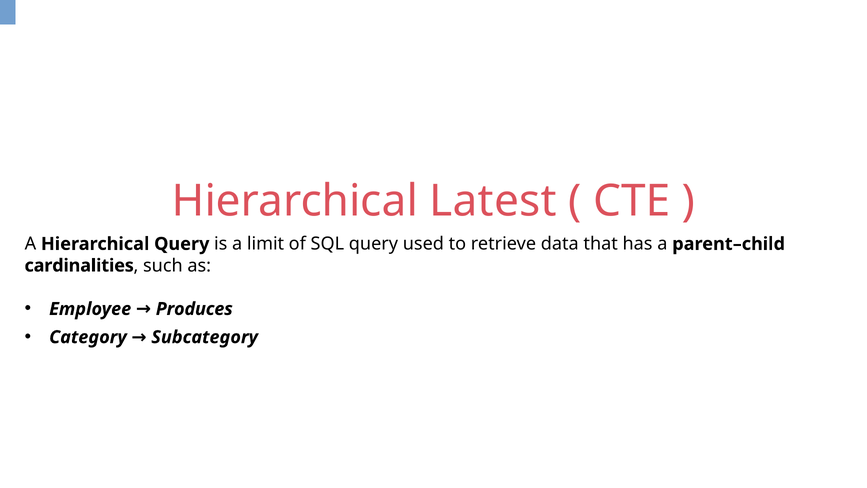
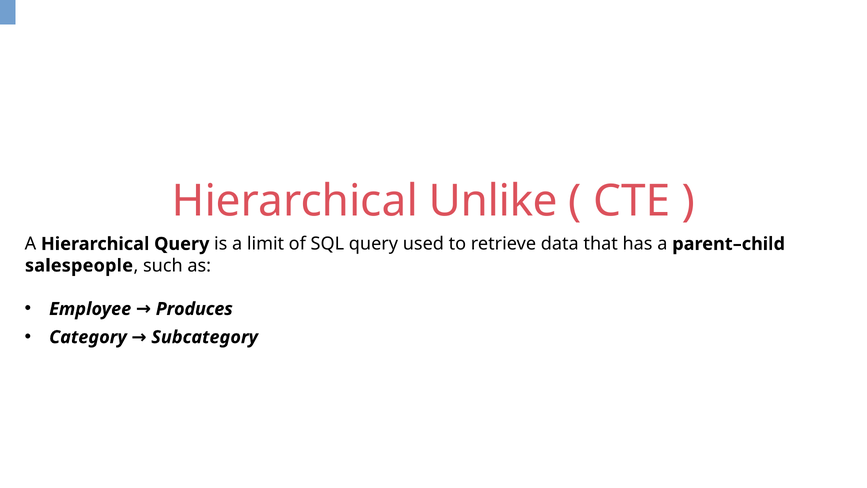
Latest: Latest -> Unlike (493, 201)
cardinalities: cardinalities -> salespeople (79, 265)
